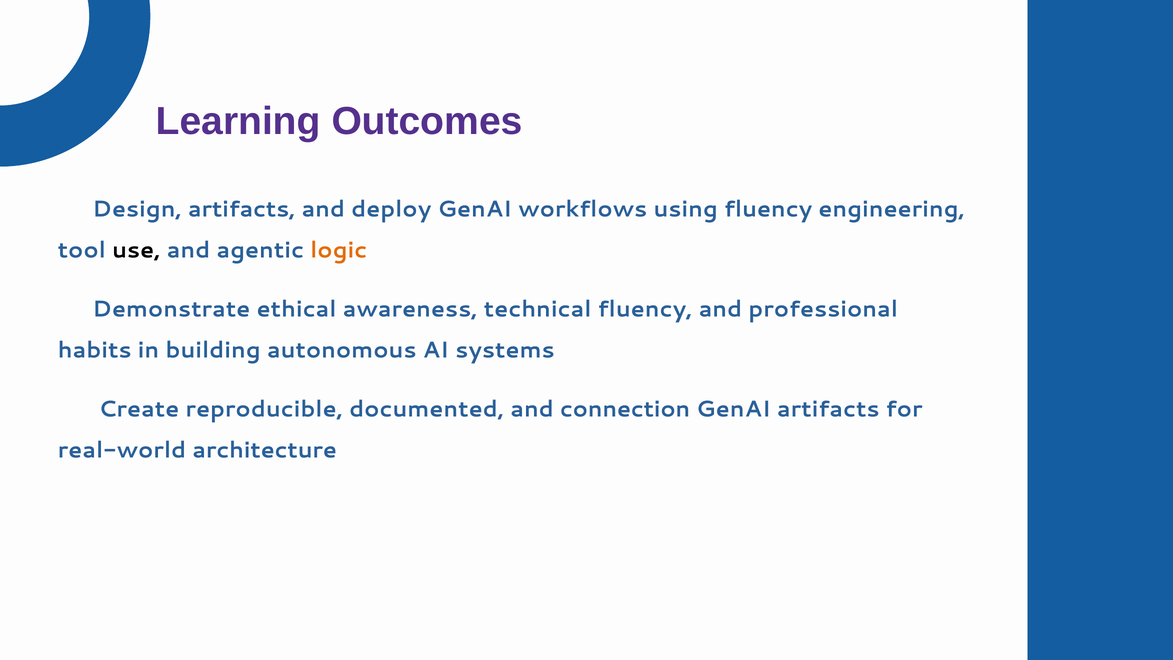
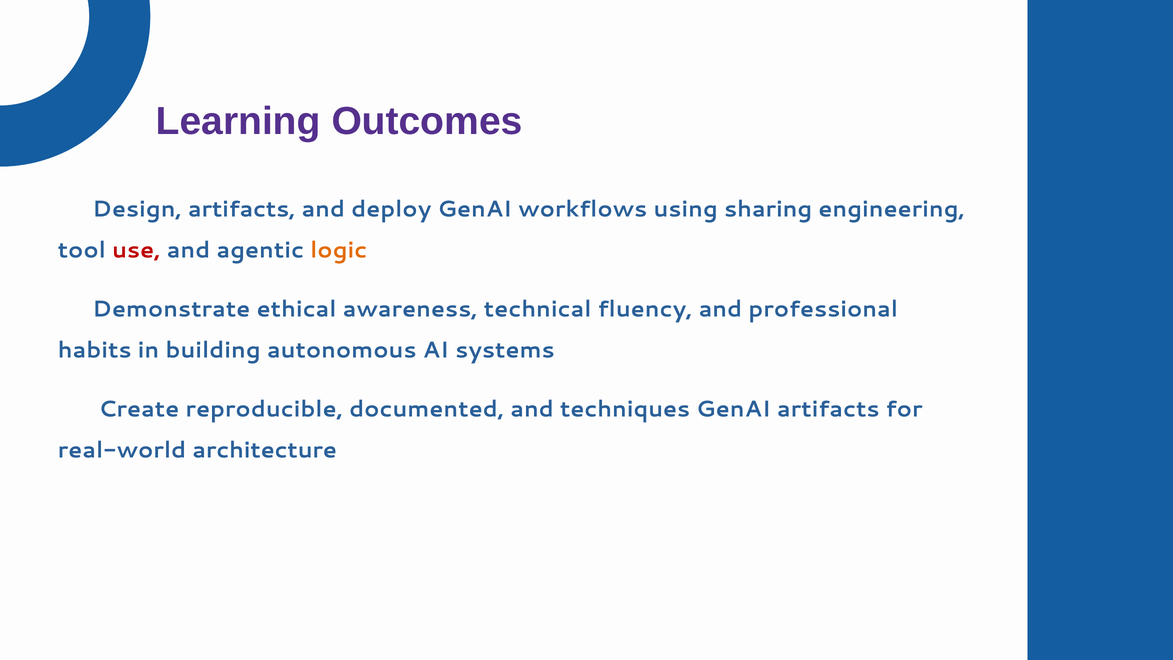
using fluency: fluency -> sharing (768, 209)
use colour: black -> red (136, 250)
connection: connection -> techniques (625, 409)
